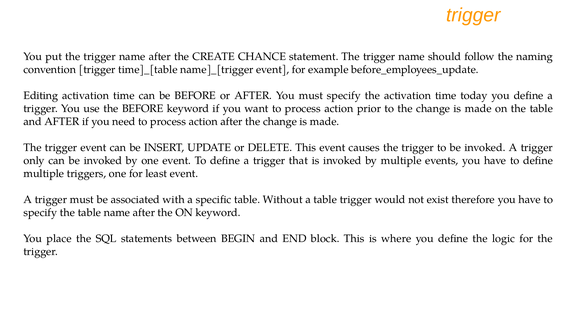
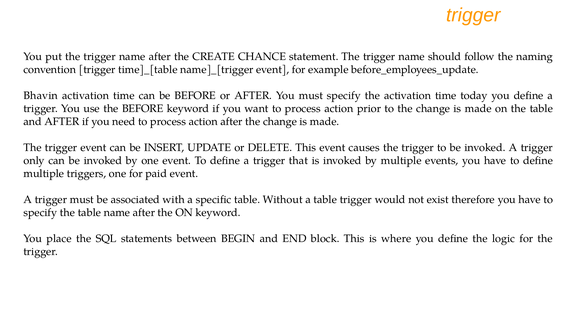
Editing: Editing -> Bhavin (41, 95)
least: least -> paid (156, 173)
